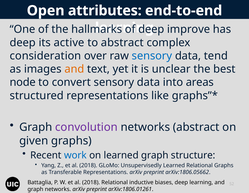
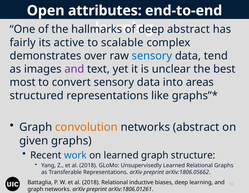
improve: improve -> abstract (189, 29)
deep: deep -> fairly (23, 42)
to abstract: abstract -> scalable (122, 42)
consideration: consideration -> demonstrates (46, 56)
and colour: orange -> purple (74, 69)
node: node -> most (23, 82)
convolution colour: purple -> orange (86, 127)
